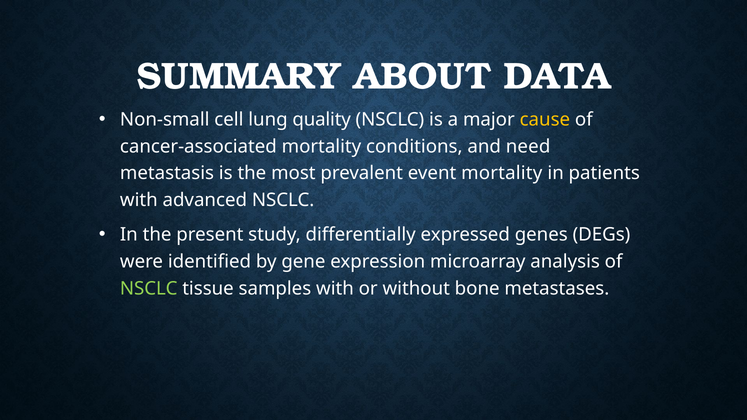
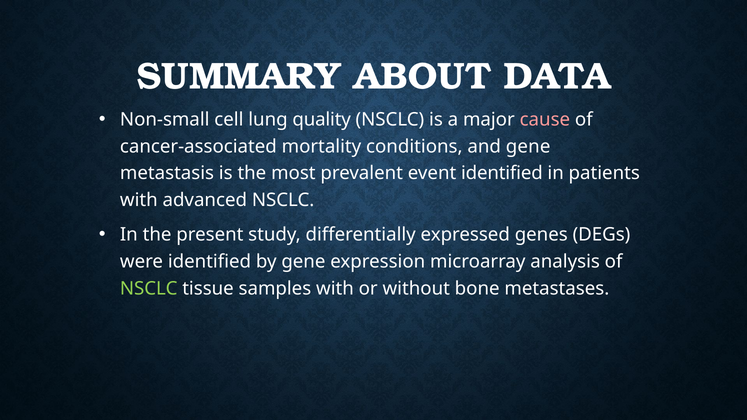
cause colour: yellow -> pink (545, 120)
and need: need -> gene (528, 146)
event mortality: mortality -> identified (502, 173)
